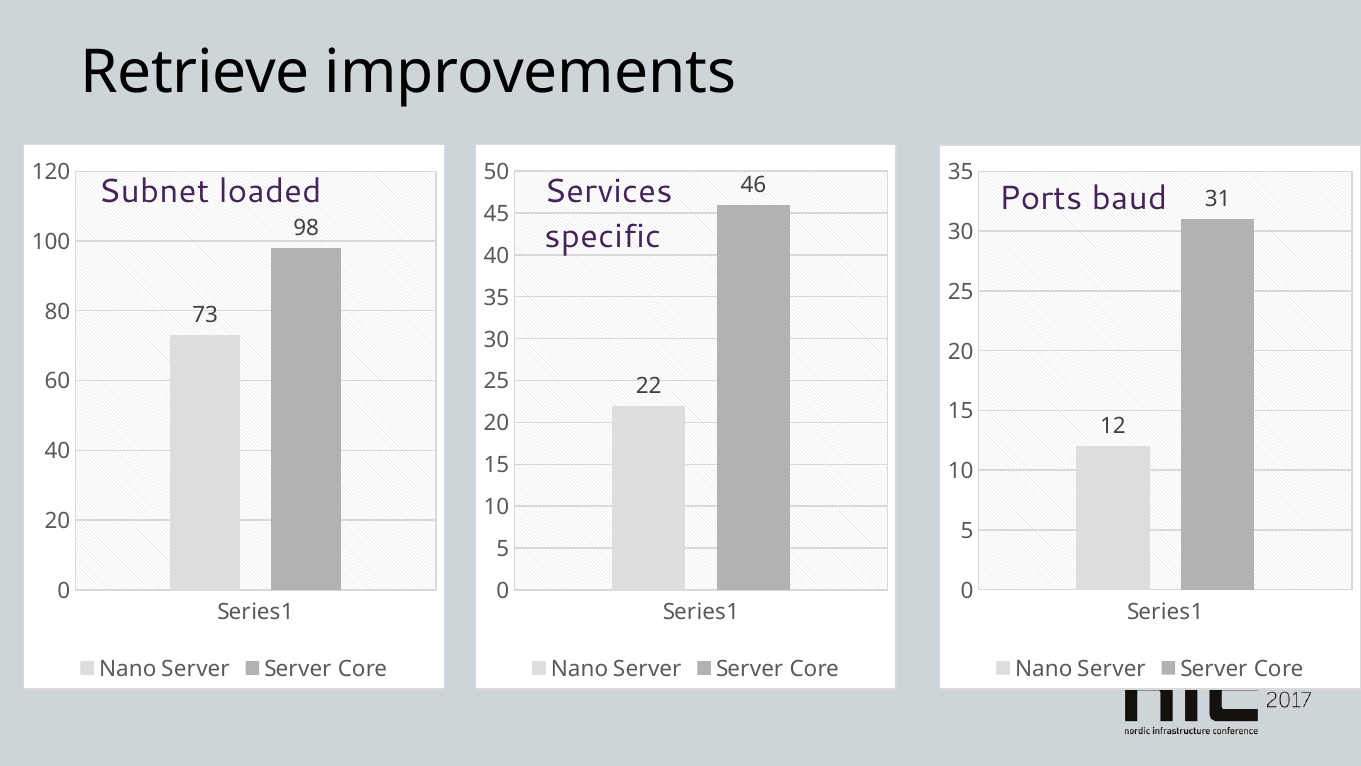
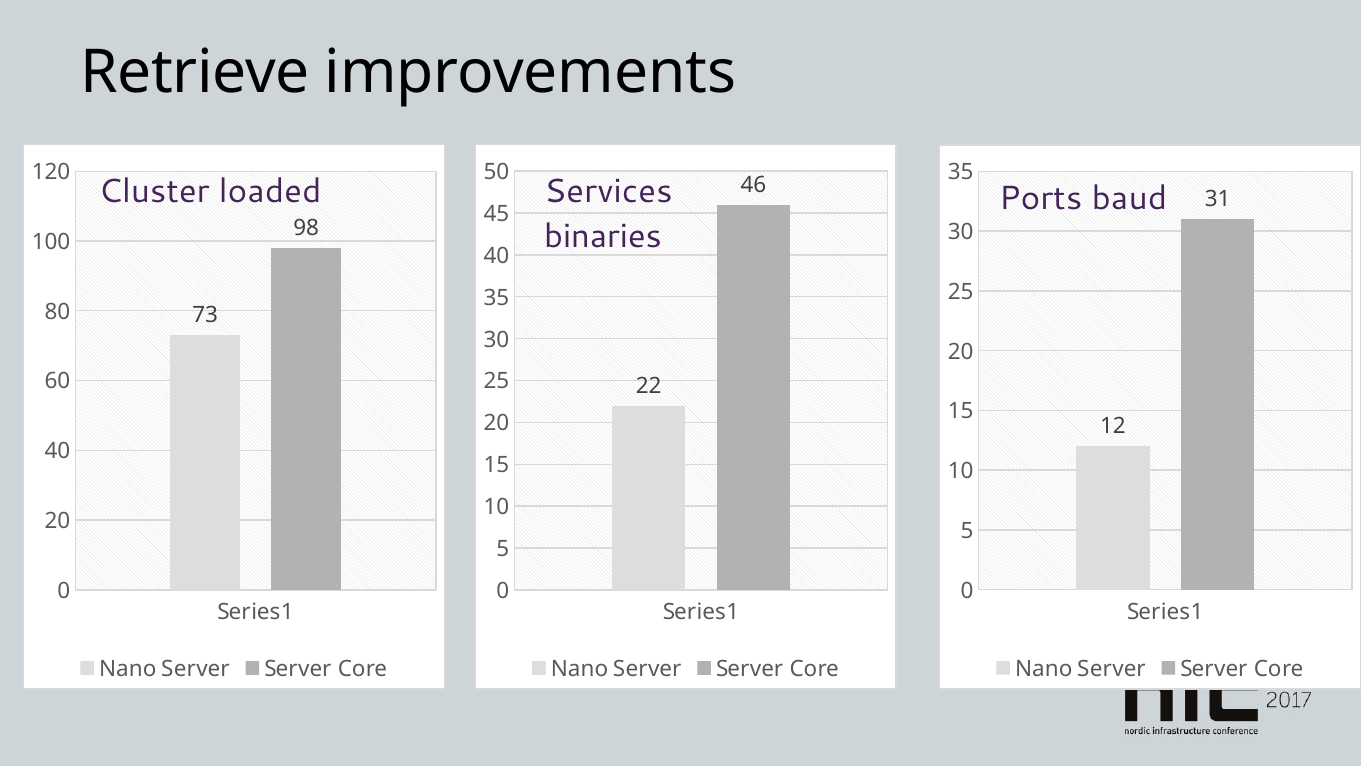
Subnet: Subnet -> Cluster (154, 192)
specific: specific -> binaries (603, 236)
